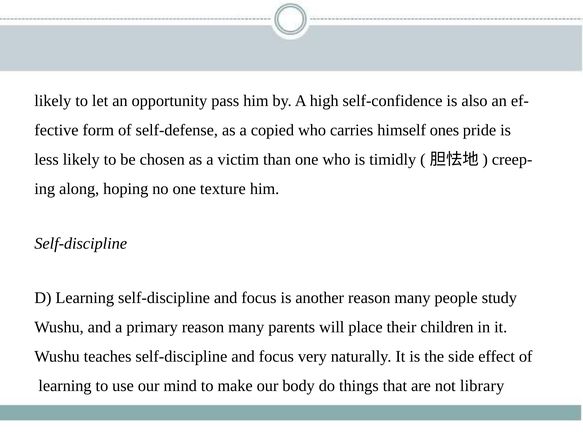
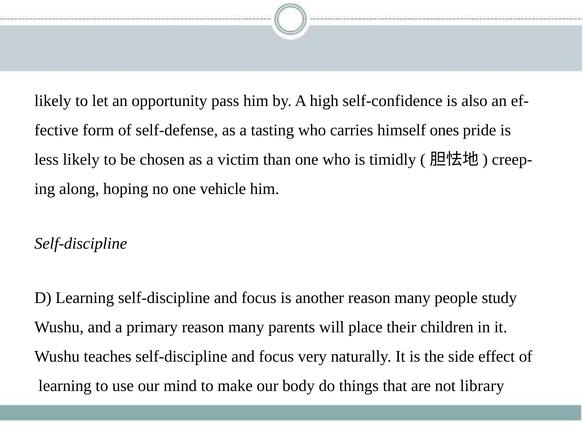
copied: copied -> tasting (272, 130)
texture: texture -> vehicle (223, 189)
